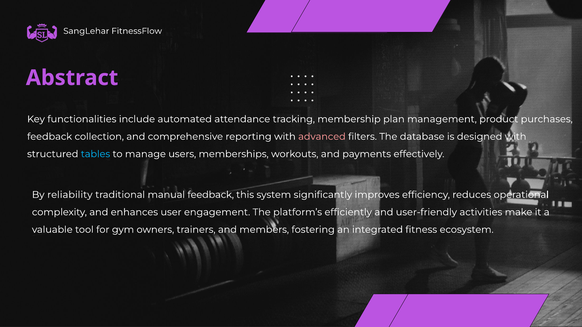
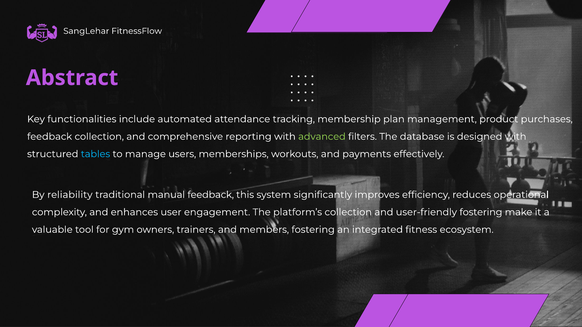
advanced colour: pink -> light green (322, 137)
platform’s efficiently: efficiently -> collection (348, 212)
user-friendly activities: activities -> fostering (481, 212)
